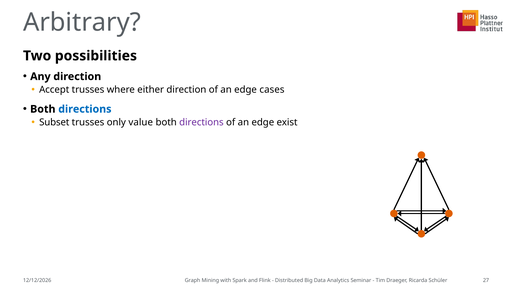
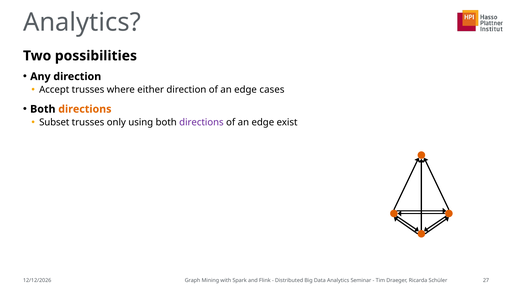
Arbitrary: Arbitrary -> Analytics (82, 22)
directions colour: blue -> orange (85, 109)
value: value -> using (141, 122)
